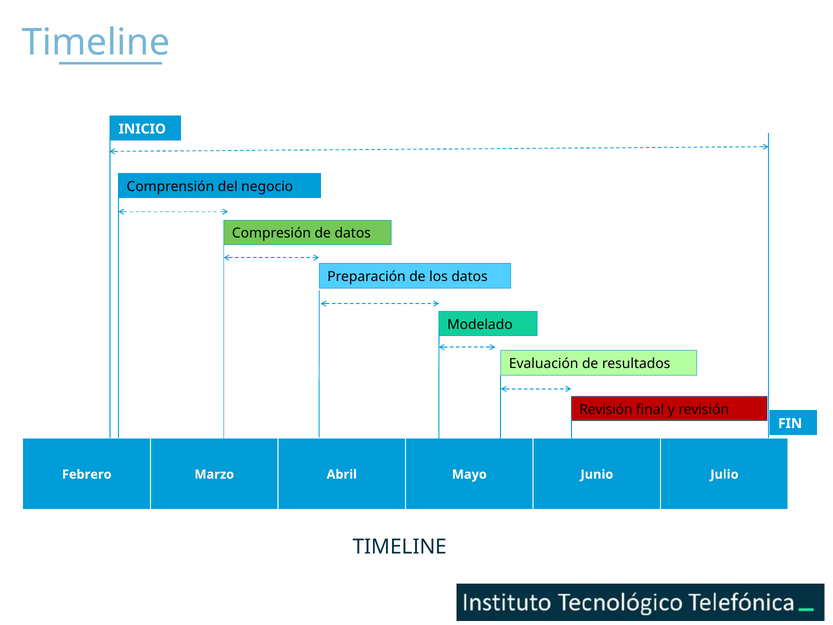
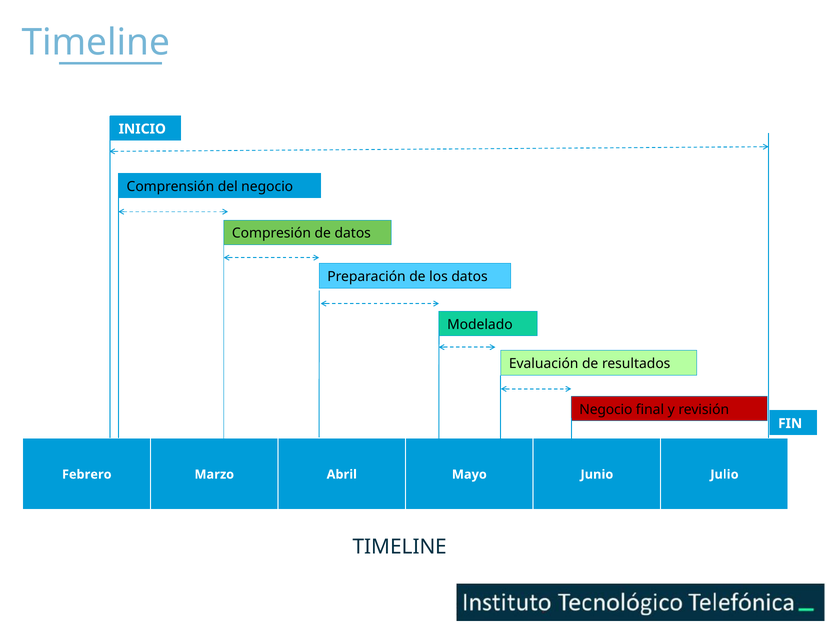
Revisión: Revisión -> Negocio (606, 409)
